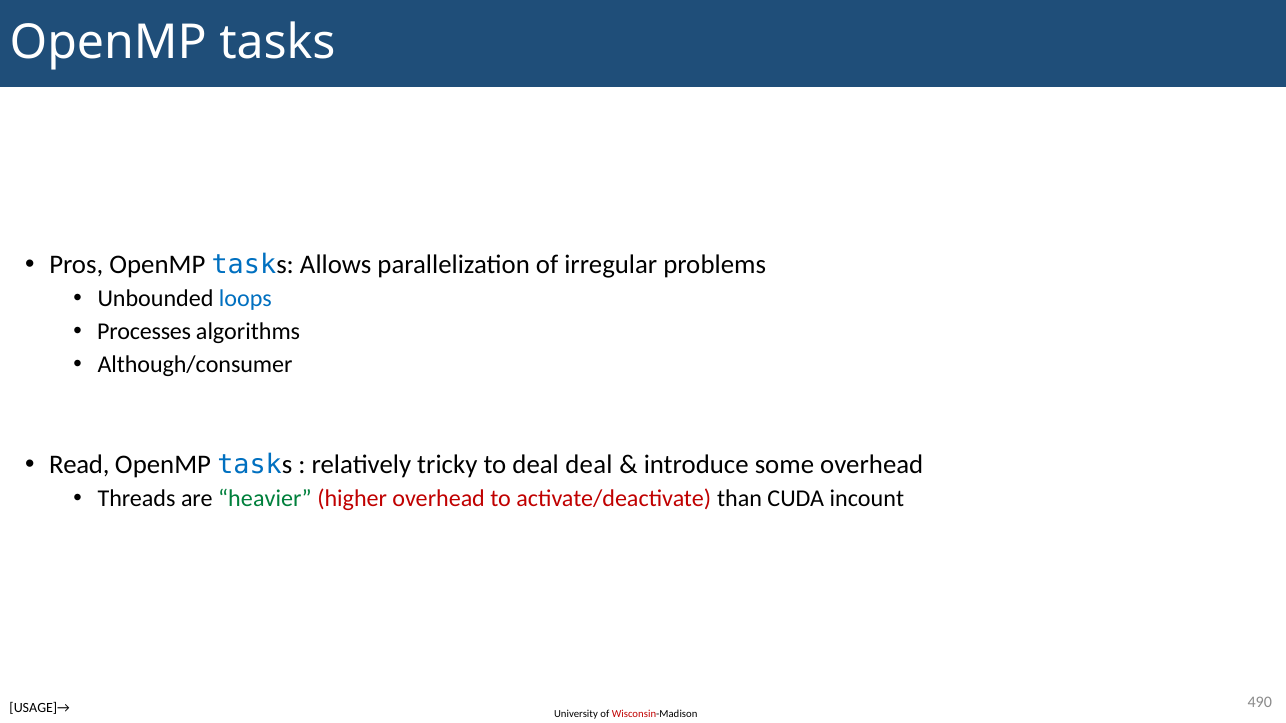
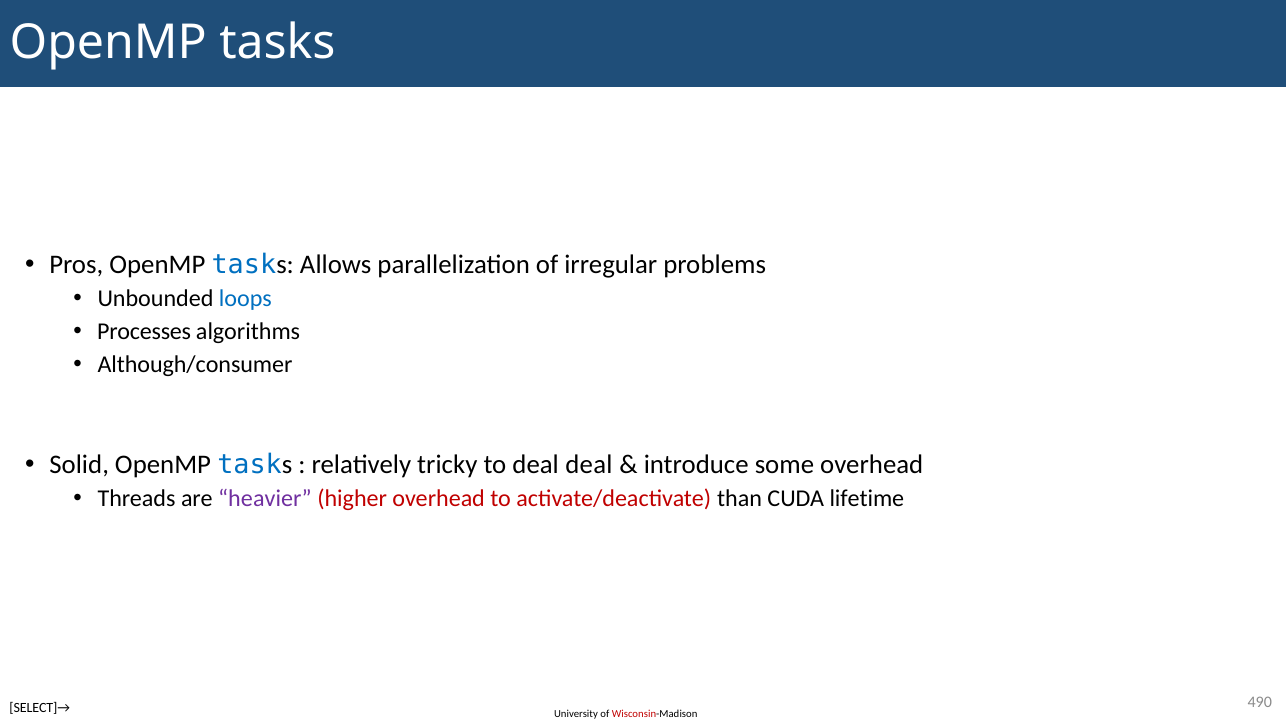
Read: Read -> Solid (79, 465)
heavier colour: green -> purple (265, 499)
incount: incount -> lifetime (867, 499)
USAGE]→: USAGE]→ -> SELECT]→ (40, 708)
